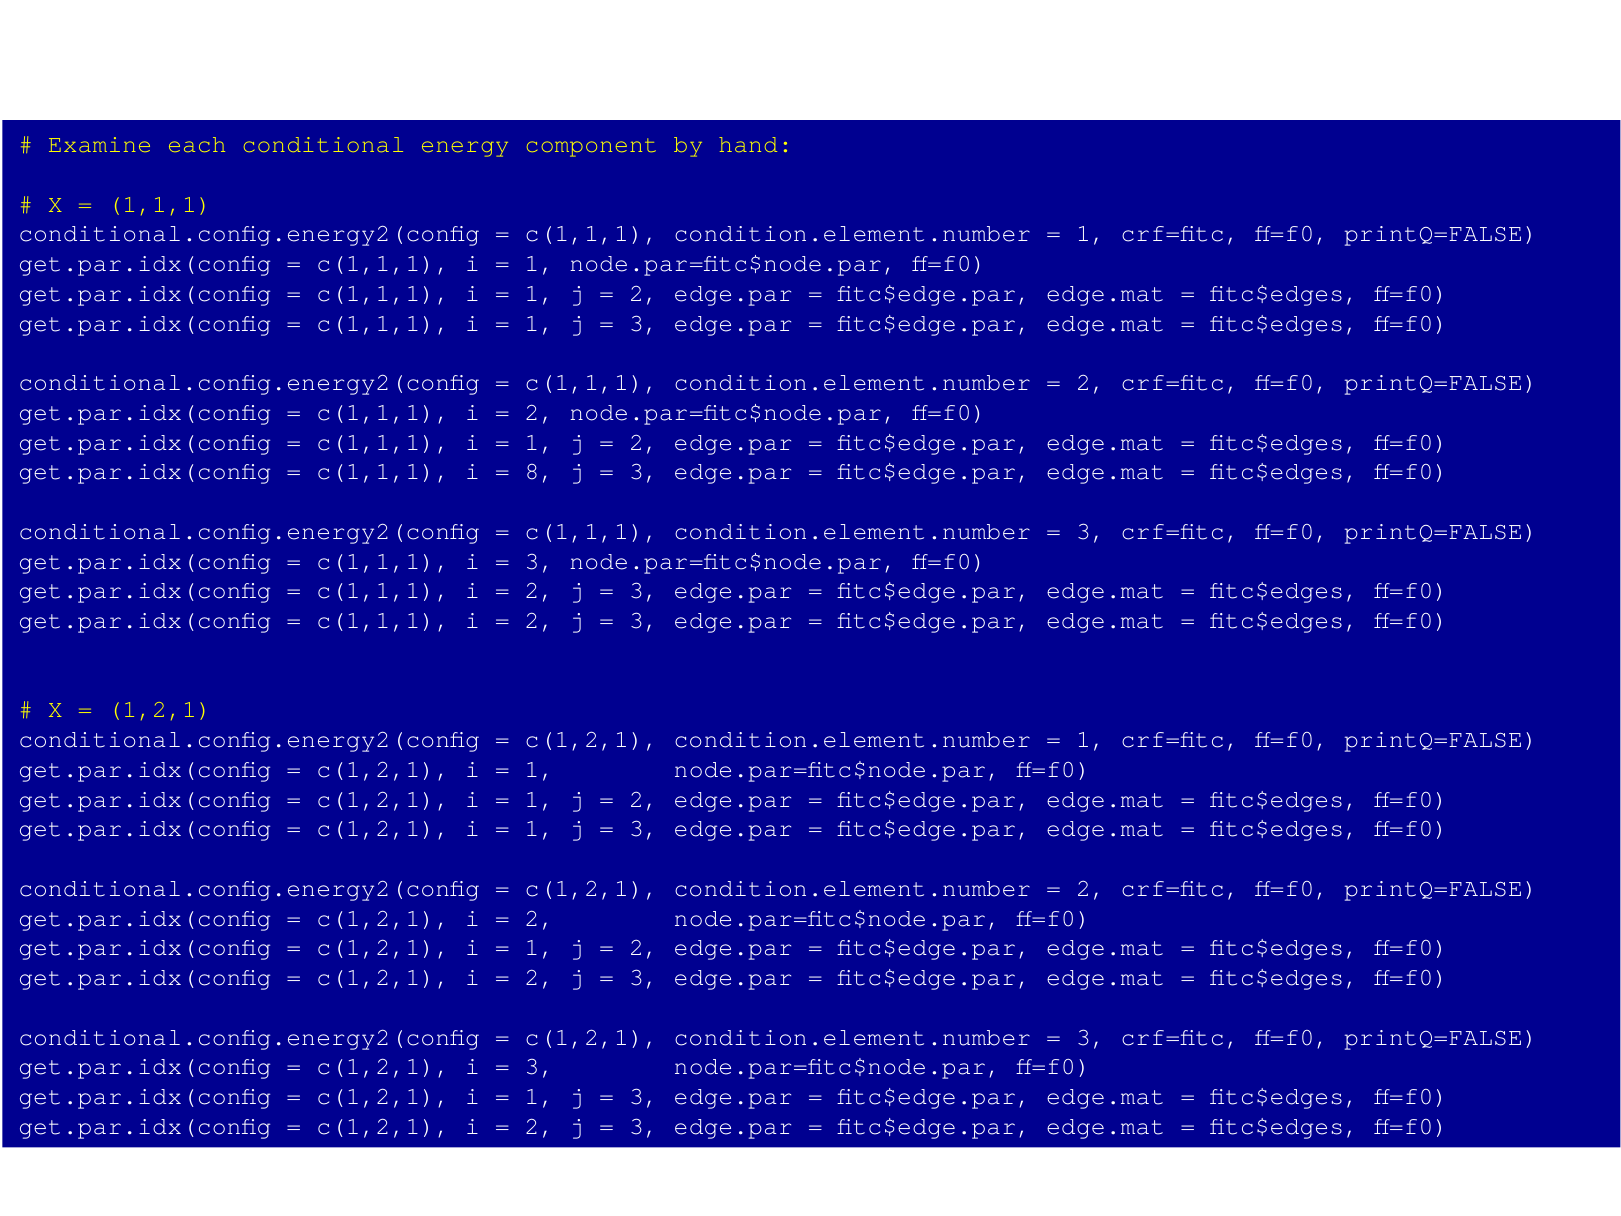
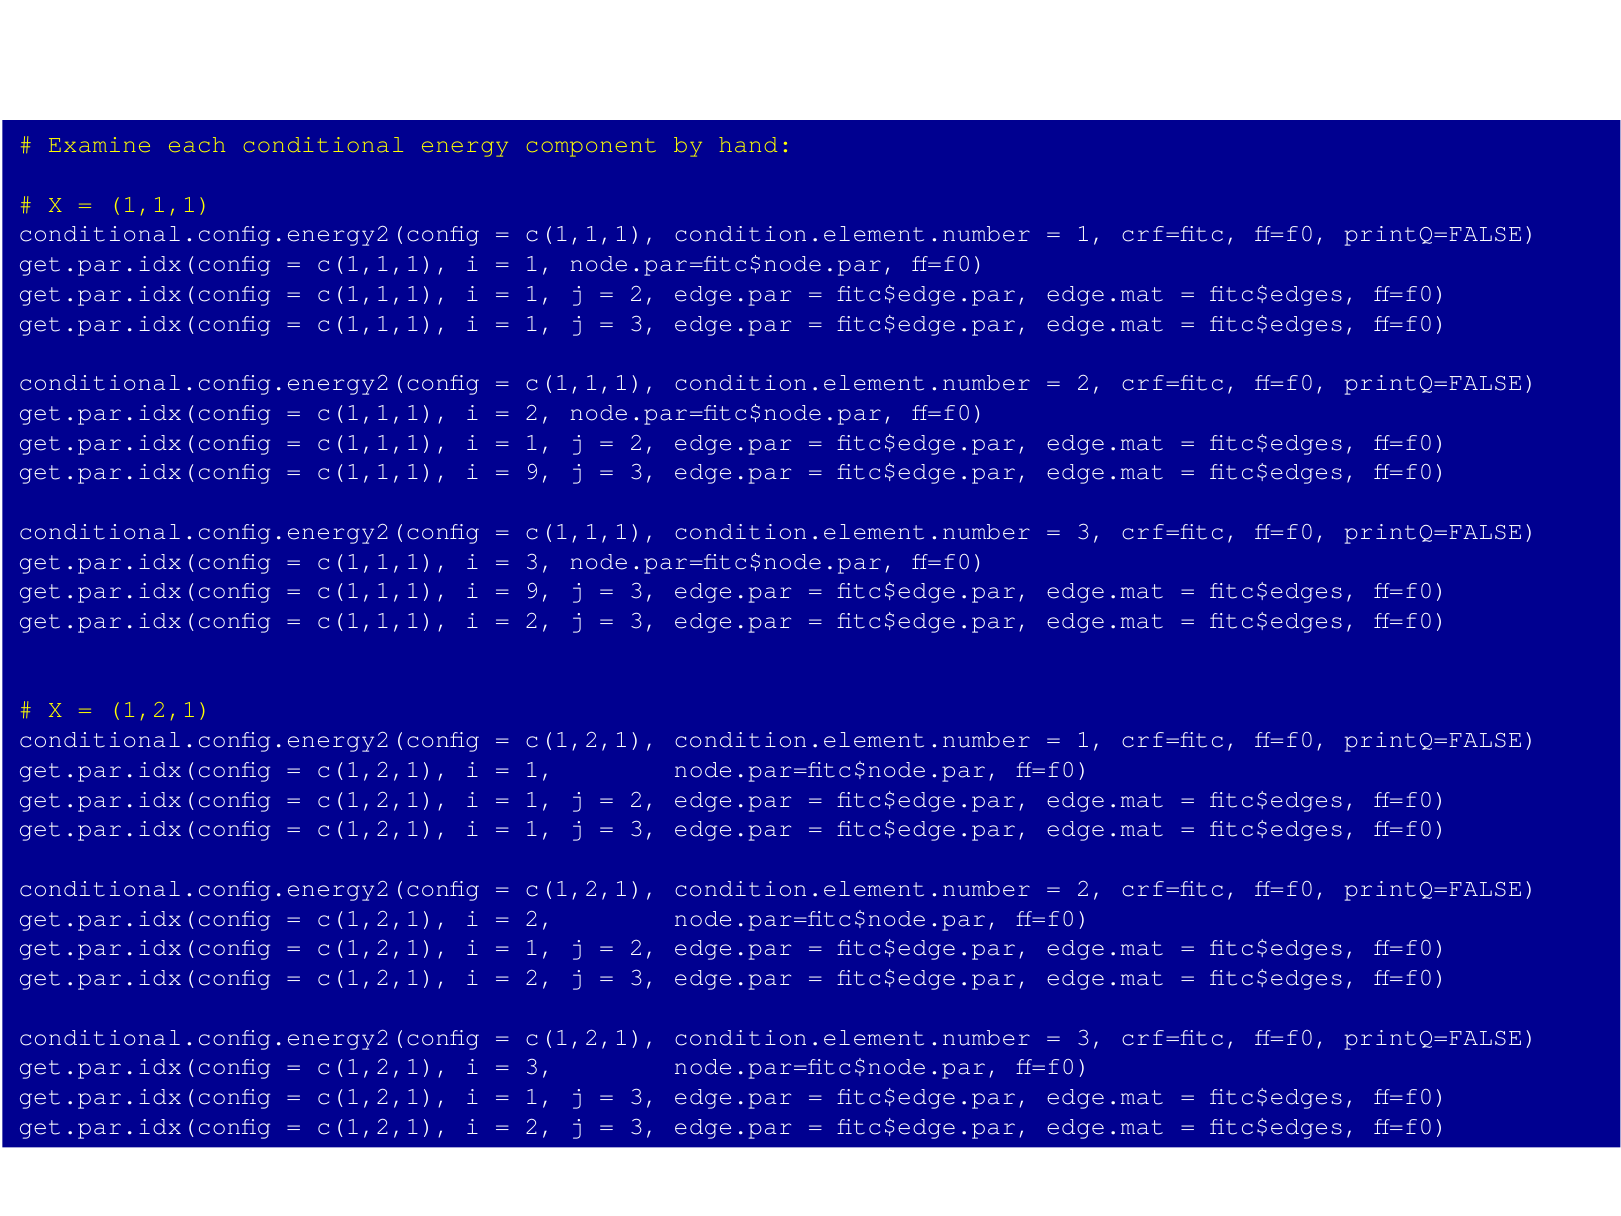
8: 8 -> 9 (540, 472)
2: 2 -> 9 (540, 591)
